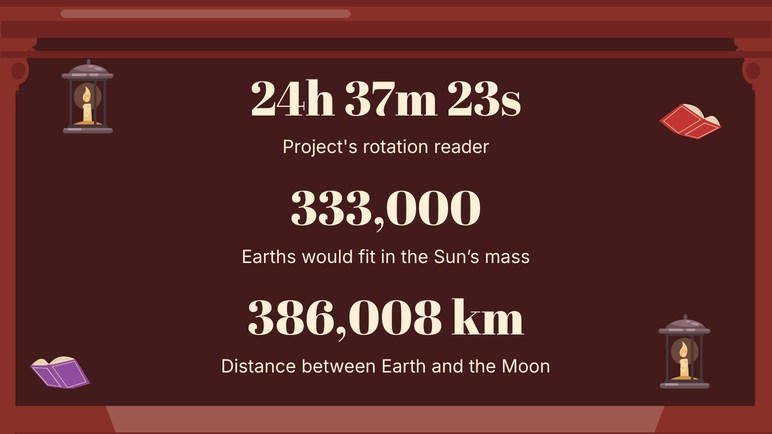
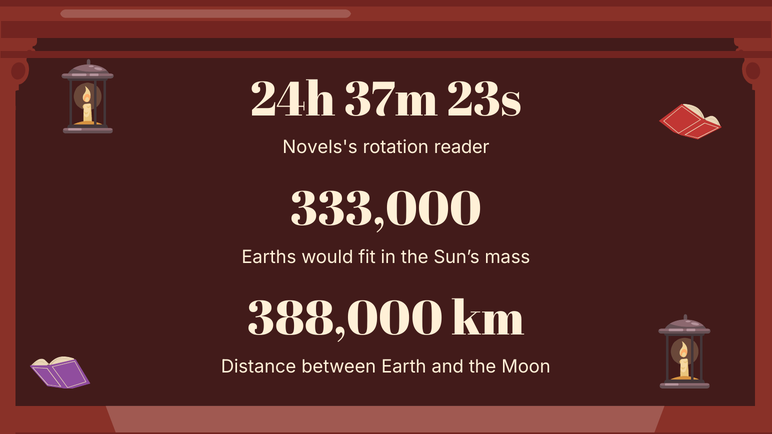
Project's: Project's -> Novels's (320, 148)
386,008: 386,008 -> 388,000 (345, 319)
